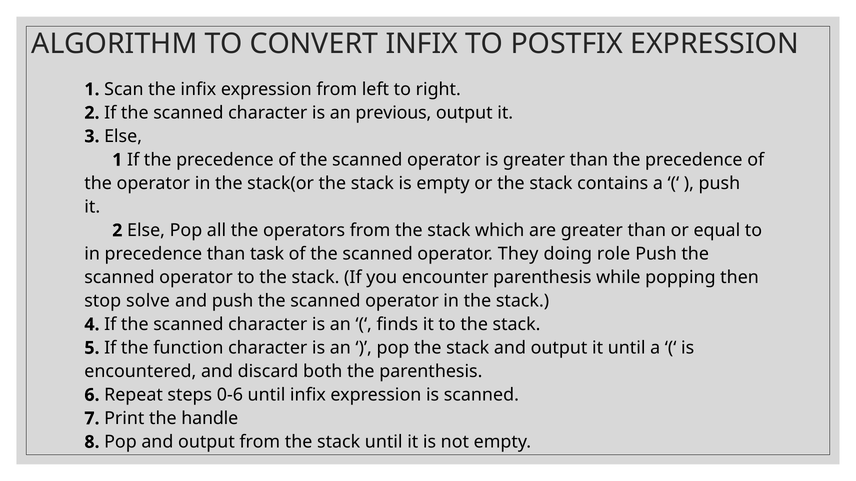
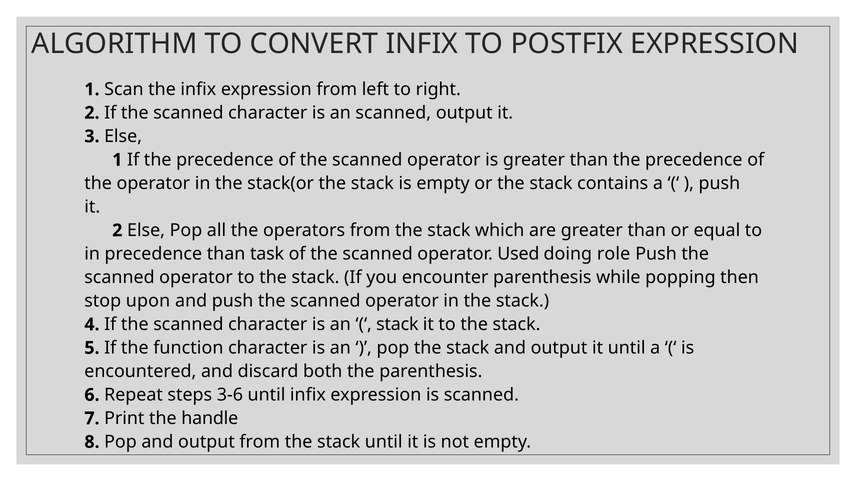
an previous: previous -> scanned (393, 113)
They: They -> Used (518, 254)
solve: solve -> upon (148, 301)
finds: finds -> stack (397, 325)
0-6: 0-6 -> 3-6 (230, 395)
